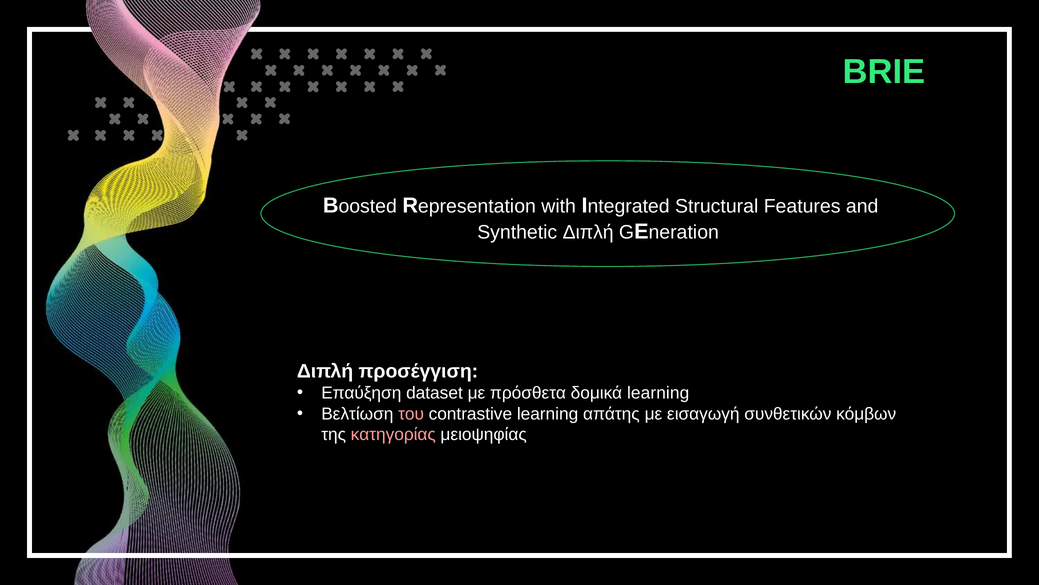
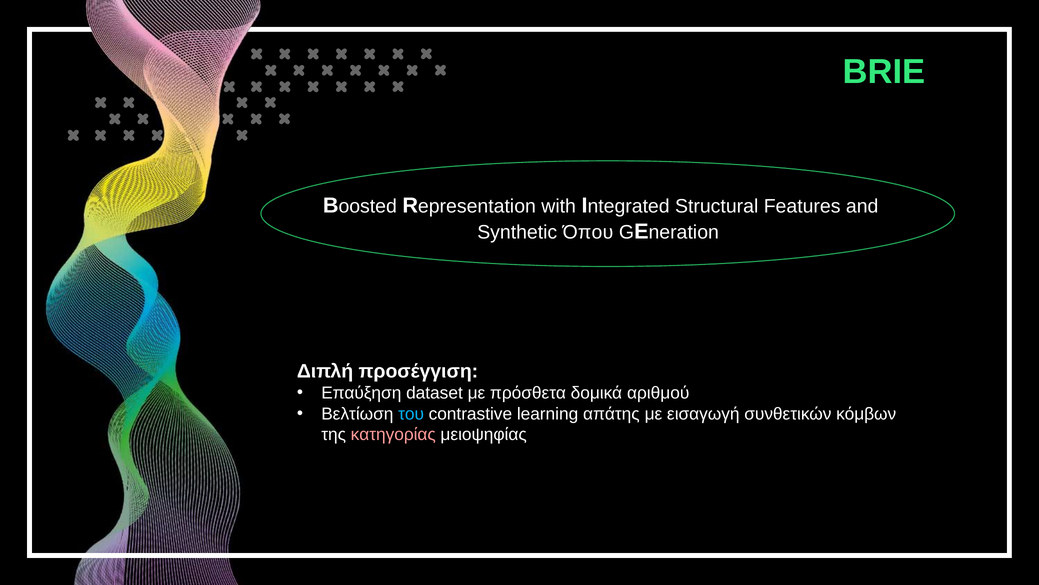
Synthetic Διπλή: Διπλή -> Όπου (588, 232)
δομικά learning: learning -> αριθμού (658, 393)
του colour: pink -> light blue (411, 413)
